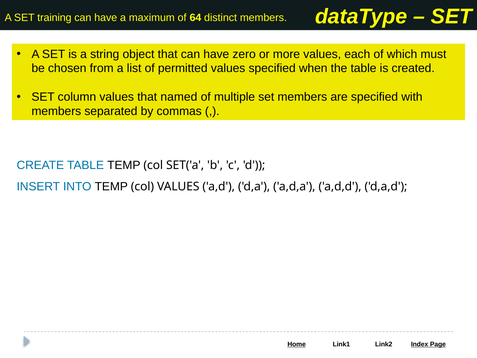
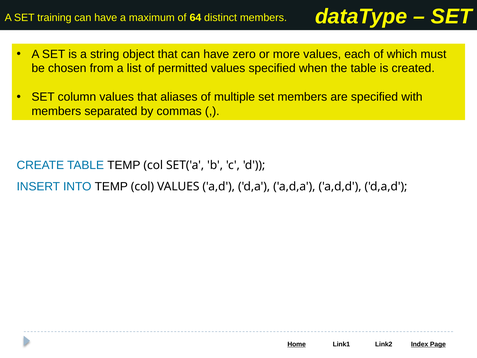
named: named -> aliases (179, 97)
